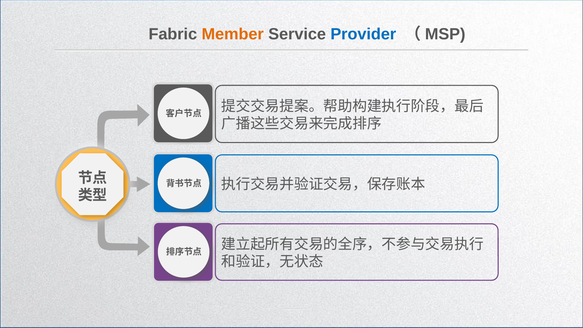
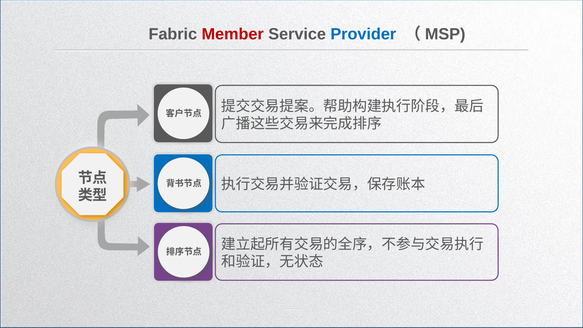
Member colour: orange -> red (233, 34)
